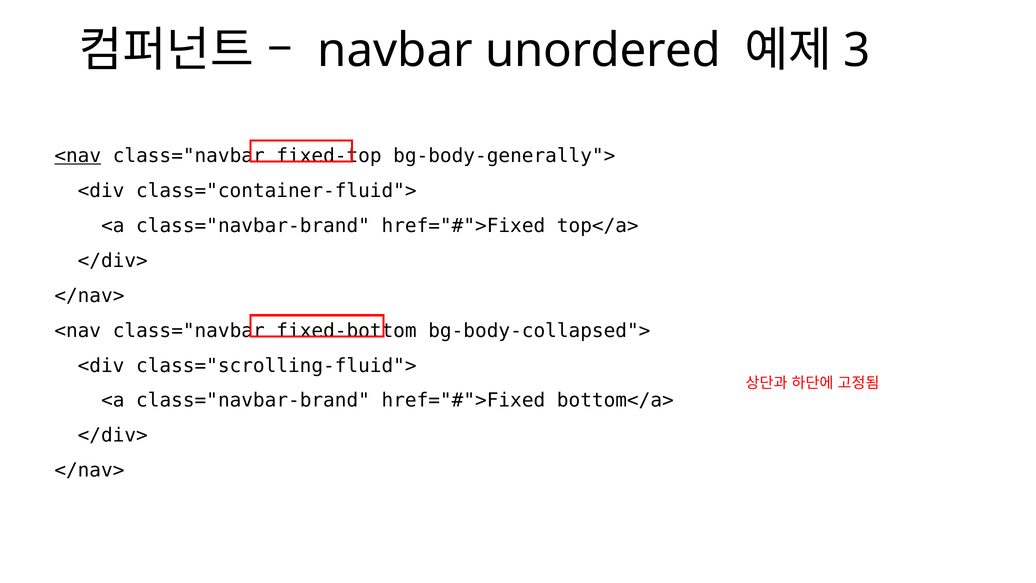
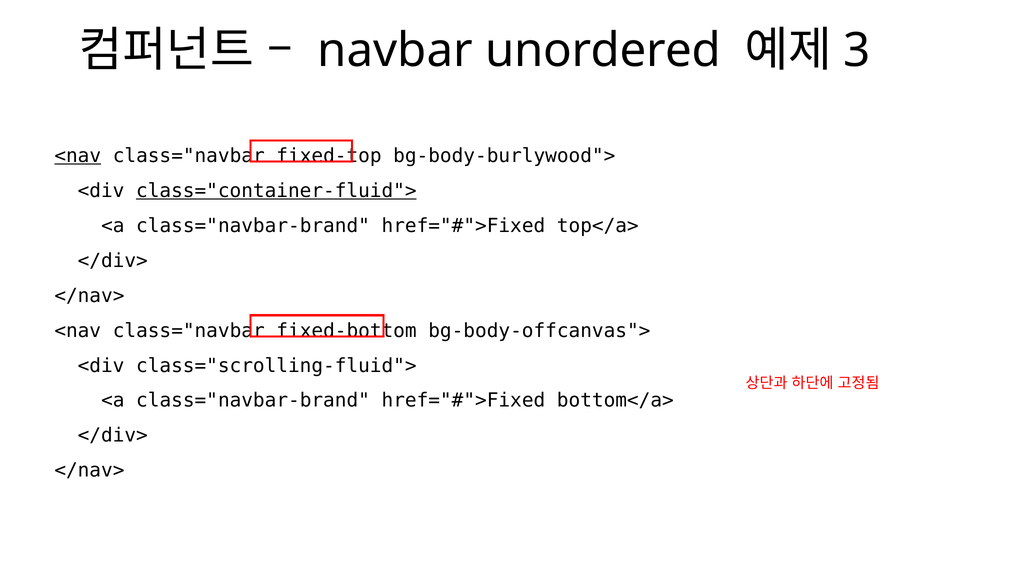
bg-body-generally">: bg-body-generally"> -> bg-body-burlywood"> (504, 156)
class="container-fluid"> underline: none -> present (276, 191)
bg-body-collapsed">: bg-body-collapsed"> -> bg-body-offcanvas"> (539, 330)
